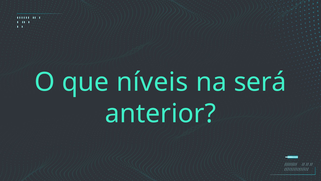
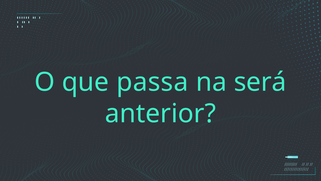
níveis: níveis -> passa (152, 82)
